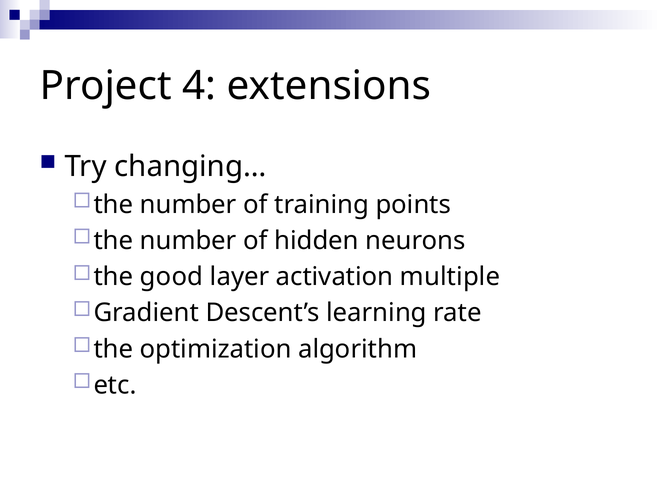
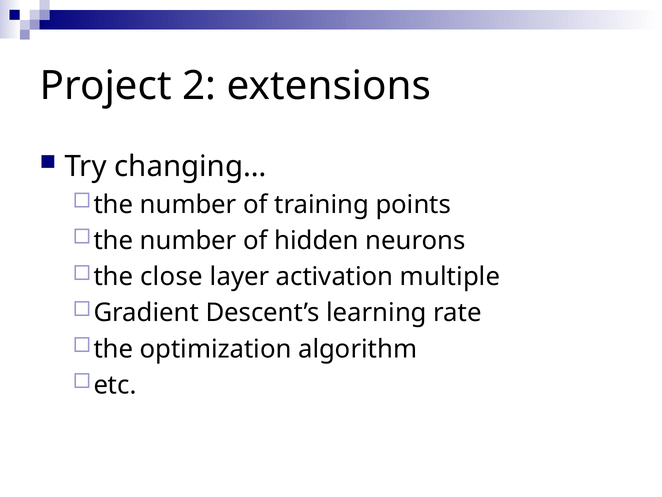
4: 4 -> 2 (199, 86)
good: good -> close (171, 277)
